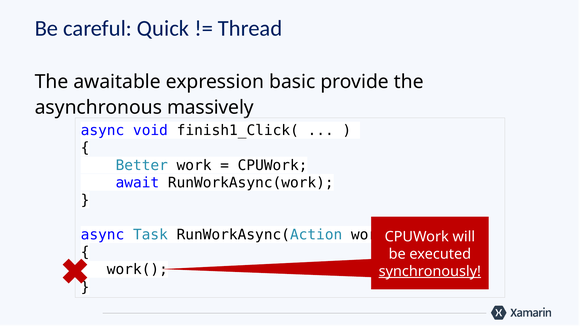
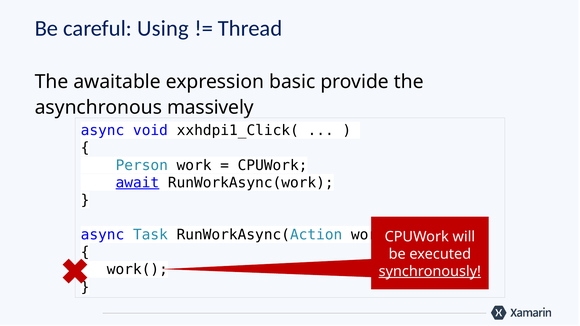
Quick: Quick -> Using (163, 28)
finish1_Click(: finish1_Click( -> xxhdpi1_Click( (238, 131)
Better: Better -> Person (142, 165)
await underline: none -> present (137, 183)
